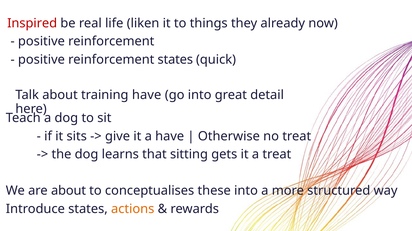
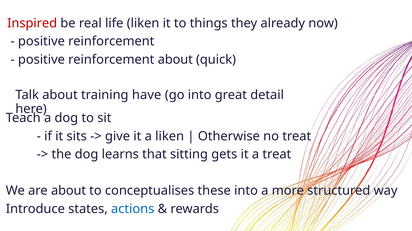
reinforcement states: states -> about (175, 60)
a have: have -> liken (170, 137)
actions colour: orange -> blue (133, 209)
